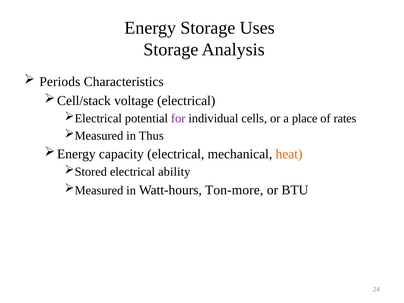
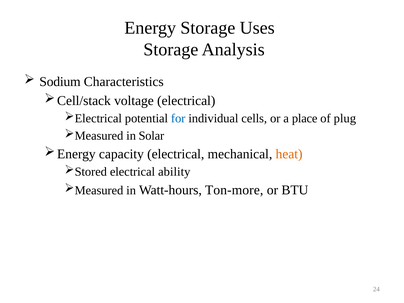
Periods: Periods -> Sodium (60, 82)
for colour: purple -> blue (178, 118)
rates: rates -> plug (345, 118)
Thus: Thus -> Solar (151, 136)
